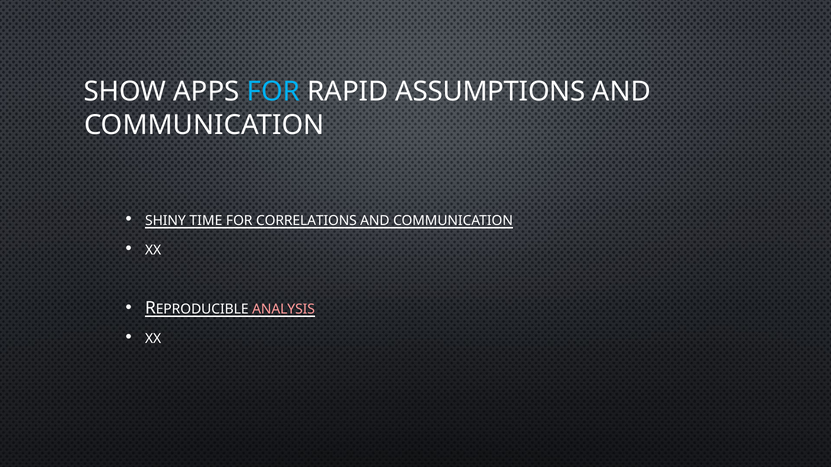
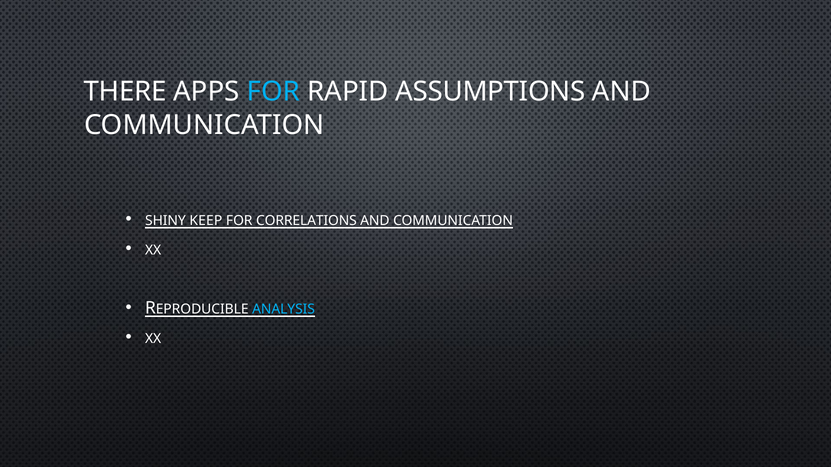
SHOW: SHOW -> THERE (125, 92)
TIME: TIME -> KEEP (206, 221)
ANALYSIS colour: pink -> light blue (284, 309)
